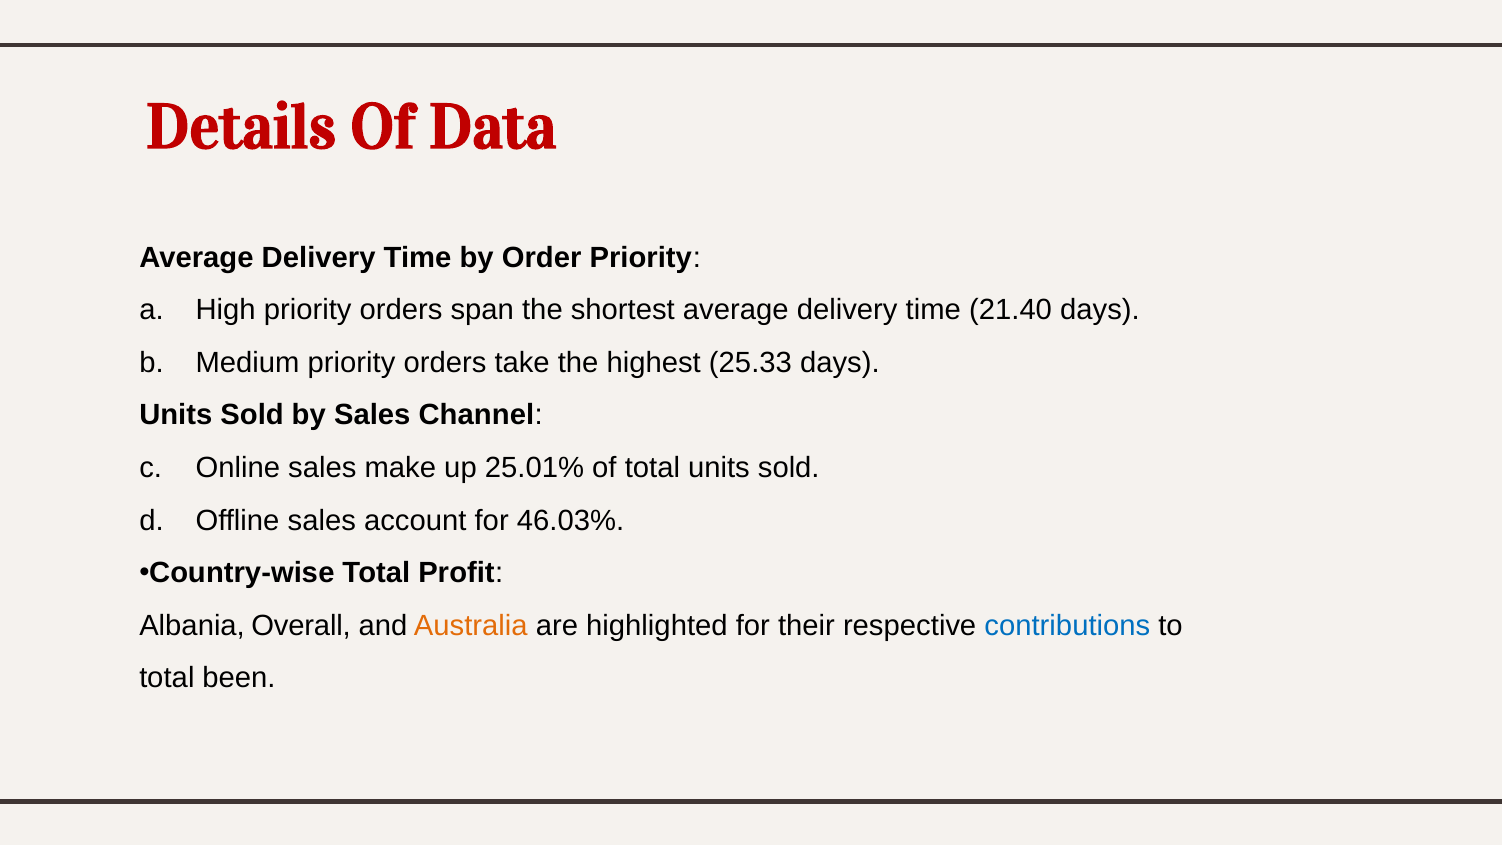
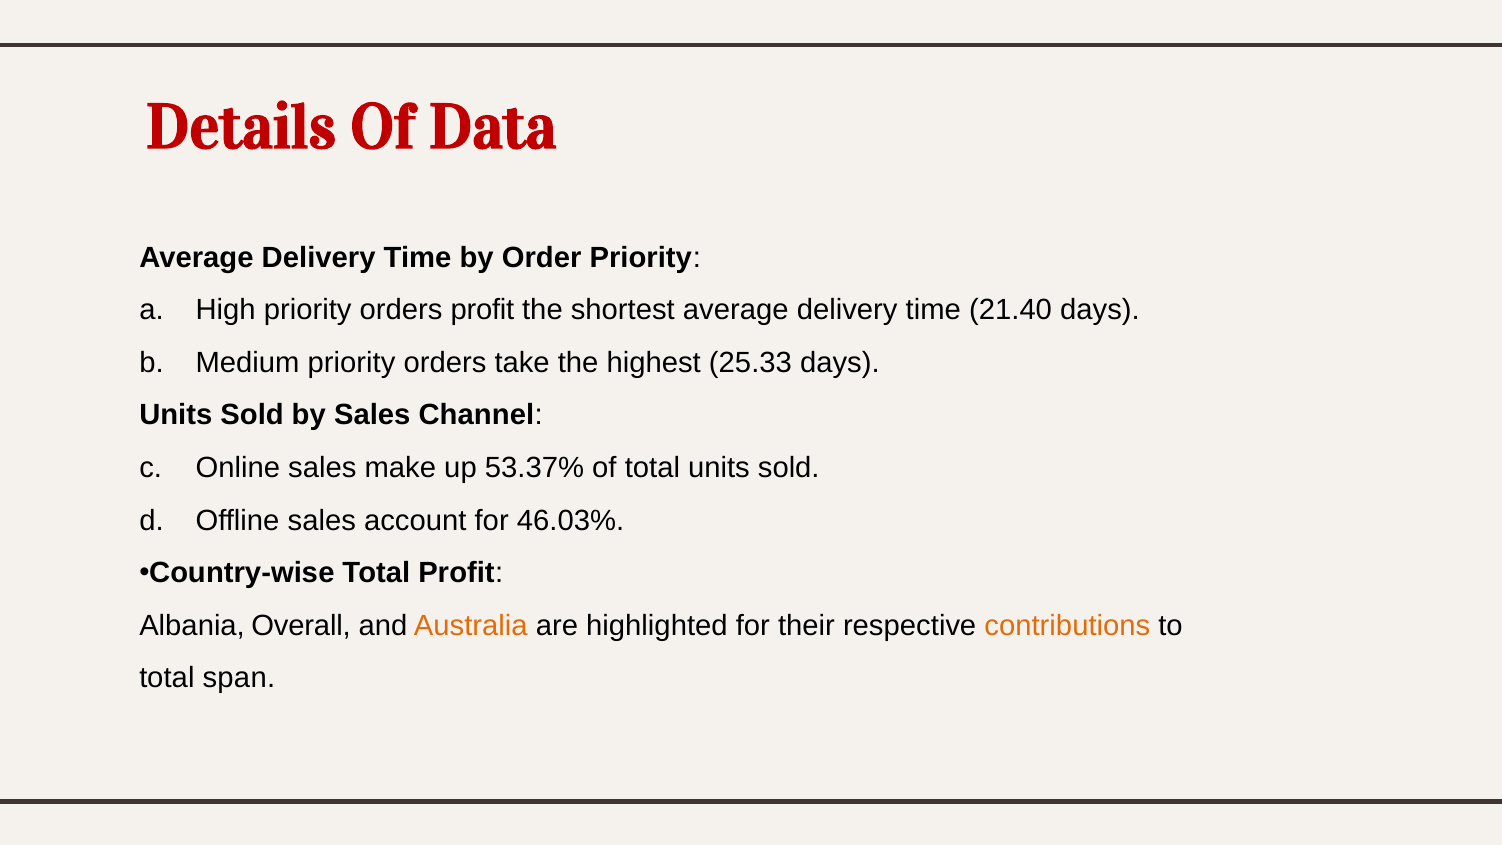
orders span: span -> profit (482, 310)
25.01%: 25.01% -> 53.37% (534, 468)
contributions colour: blue -> orange (1067, 626)
been: been -> span (239, 678)
